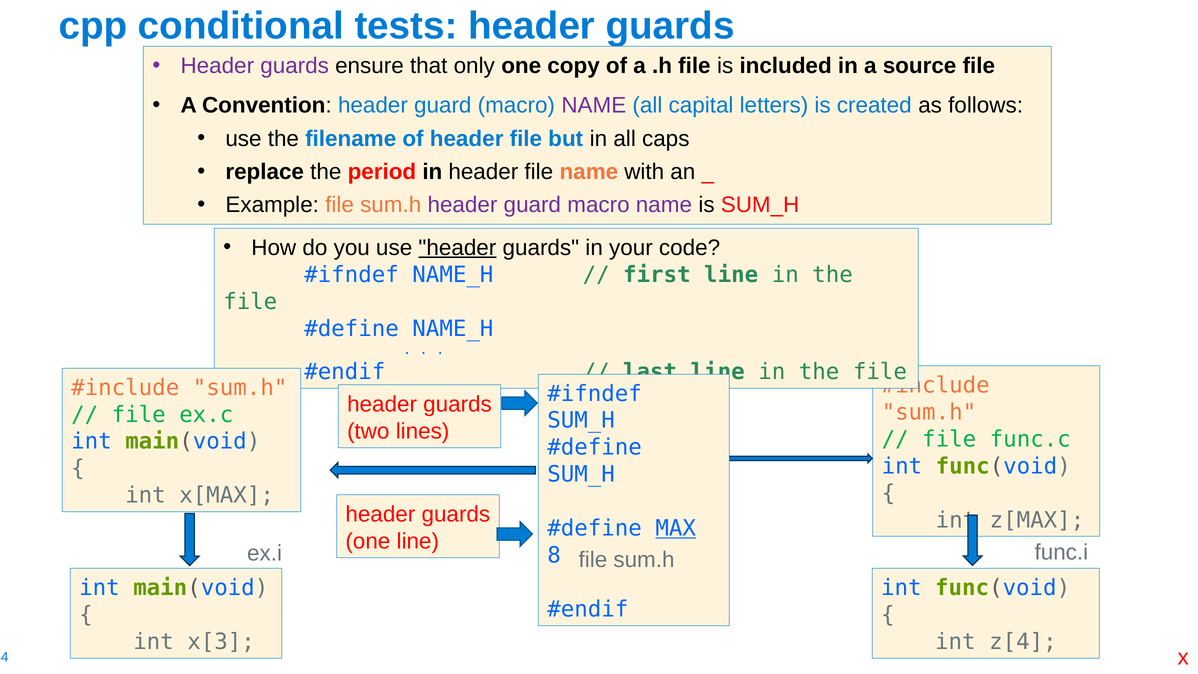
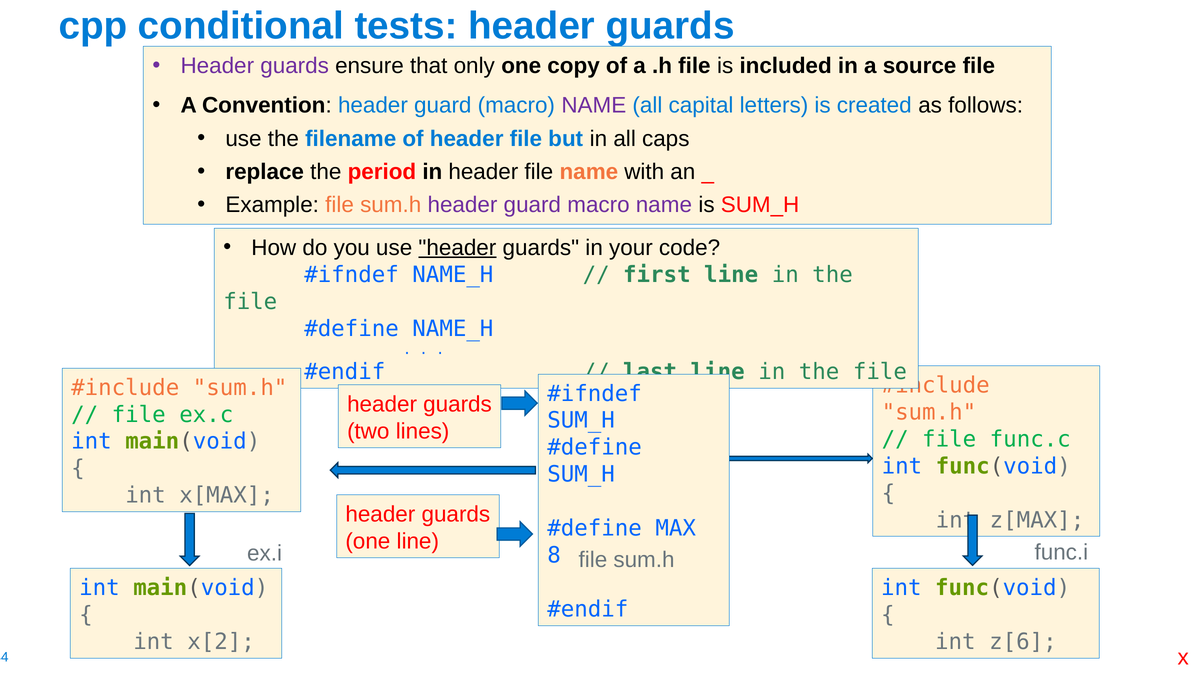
MAX underline: present -> none (676, 528)
x[3: x[3 -> x[2 (221, 642)
z[4: z[4 -> z[6 (1023, 642)
